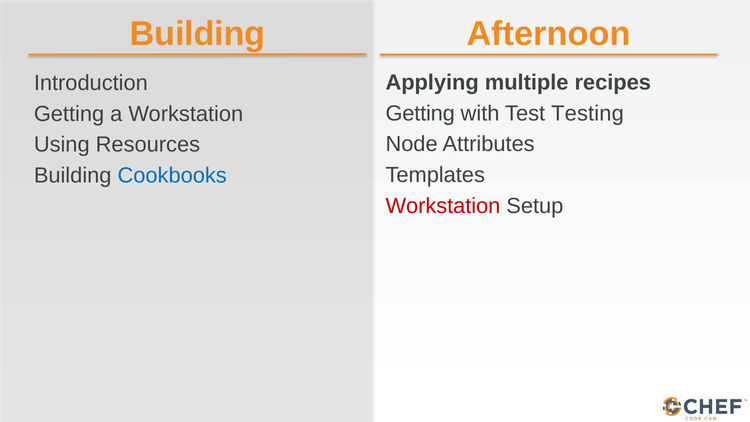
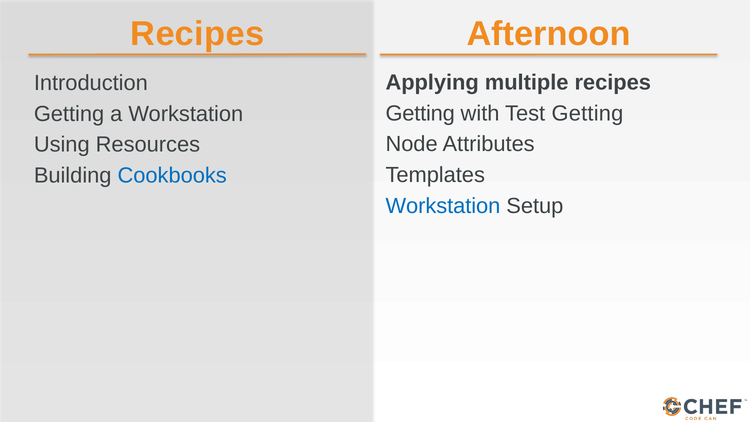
Building: Building -> Recipes (197, 34)
Test Testing: Testing -> Getting (587, 113)
Workstation colour: red -> blue (443, 206)
